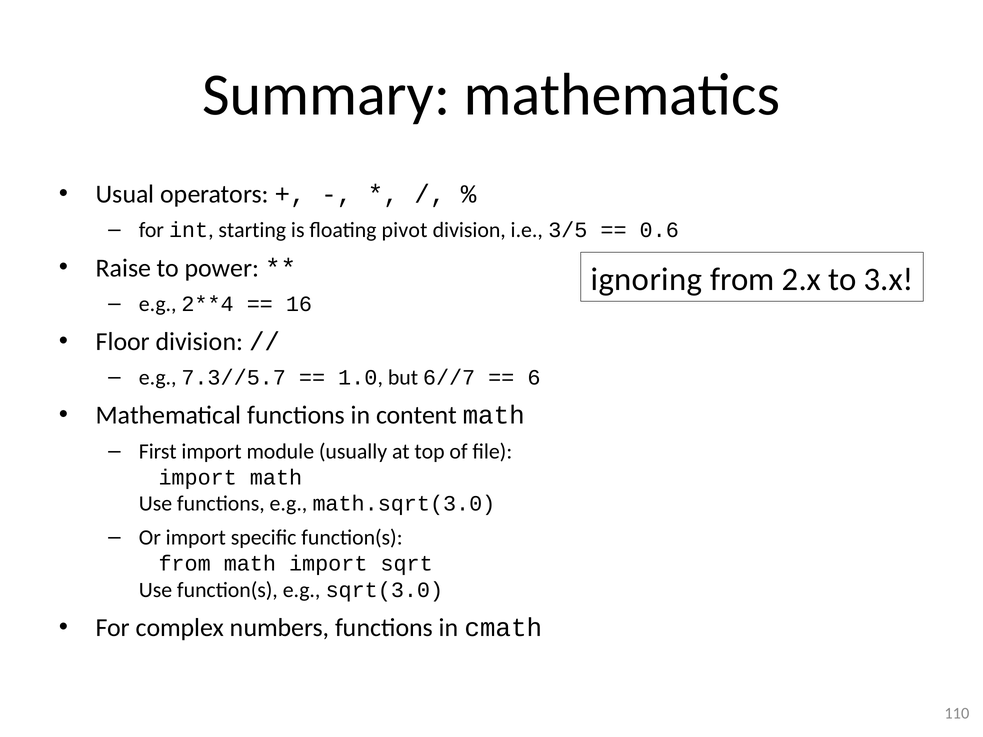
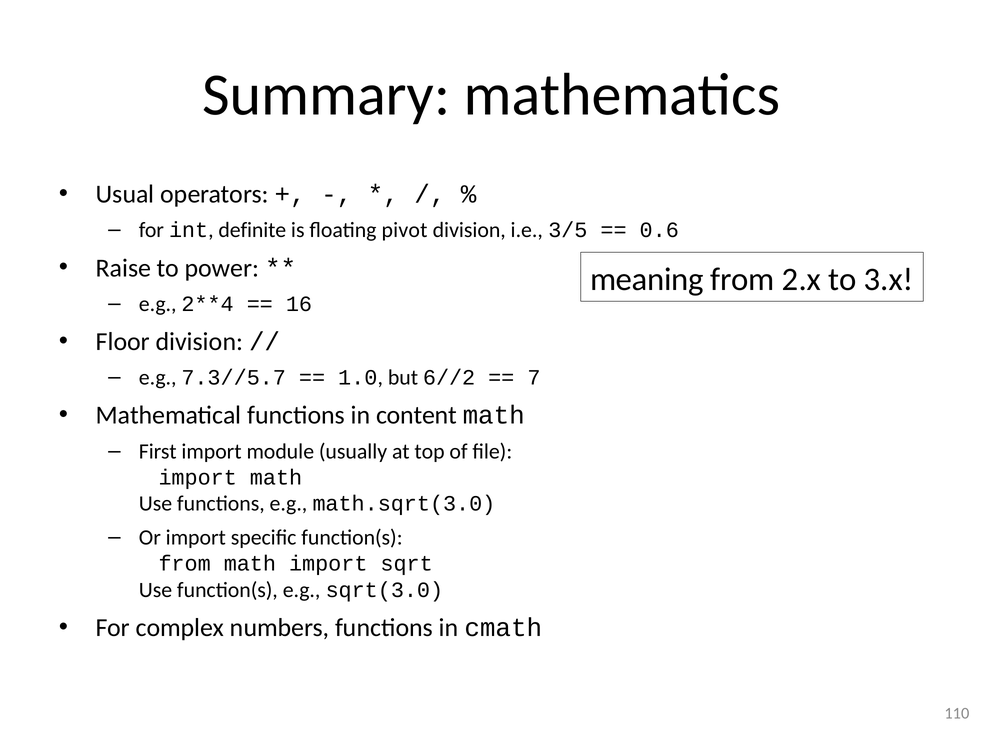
starting: starting -> definite (252, 230)
ignoring: ignoring -> meaning (647, 279)
6//7: 6//7 -> 6//2 (449, 378)
6: 6 -> 7 (534, 378)
